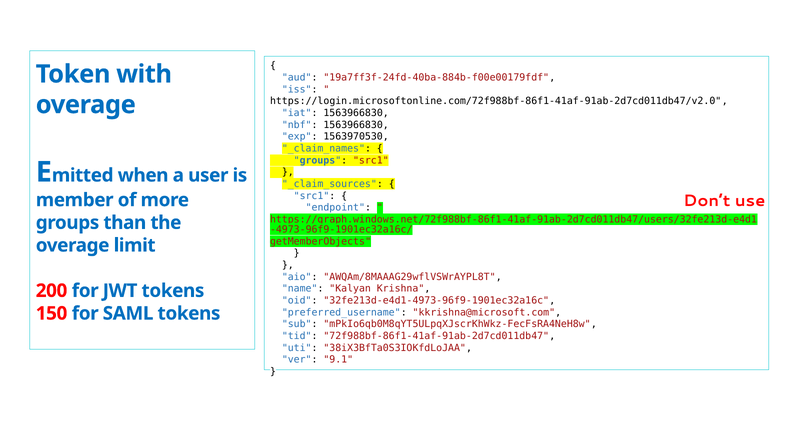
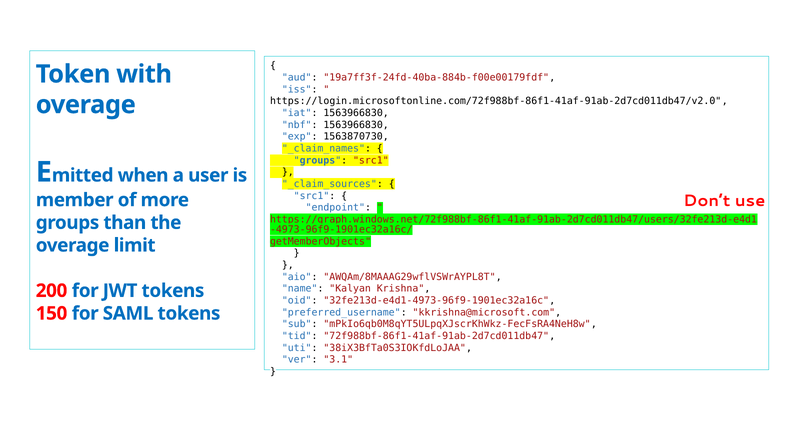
1563970530: 1563970530 -> 1563870730 (356, 137)
9.1: 9.1 -> 3.1 (338, 360)
